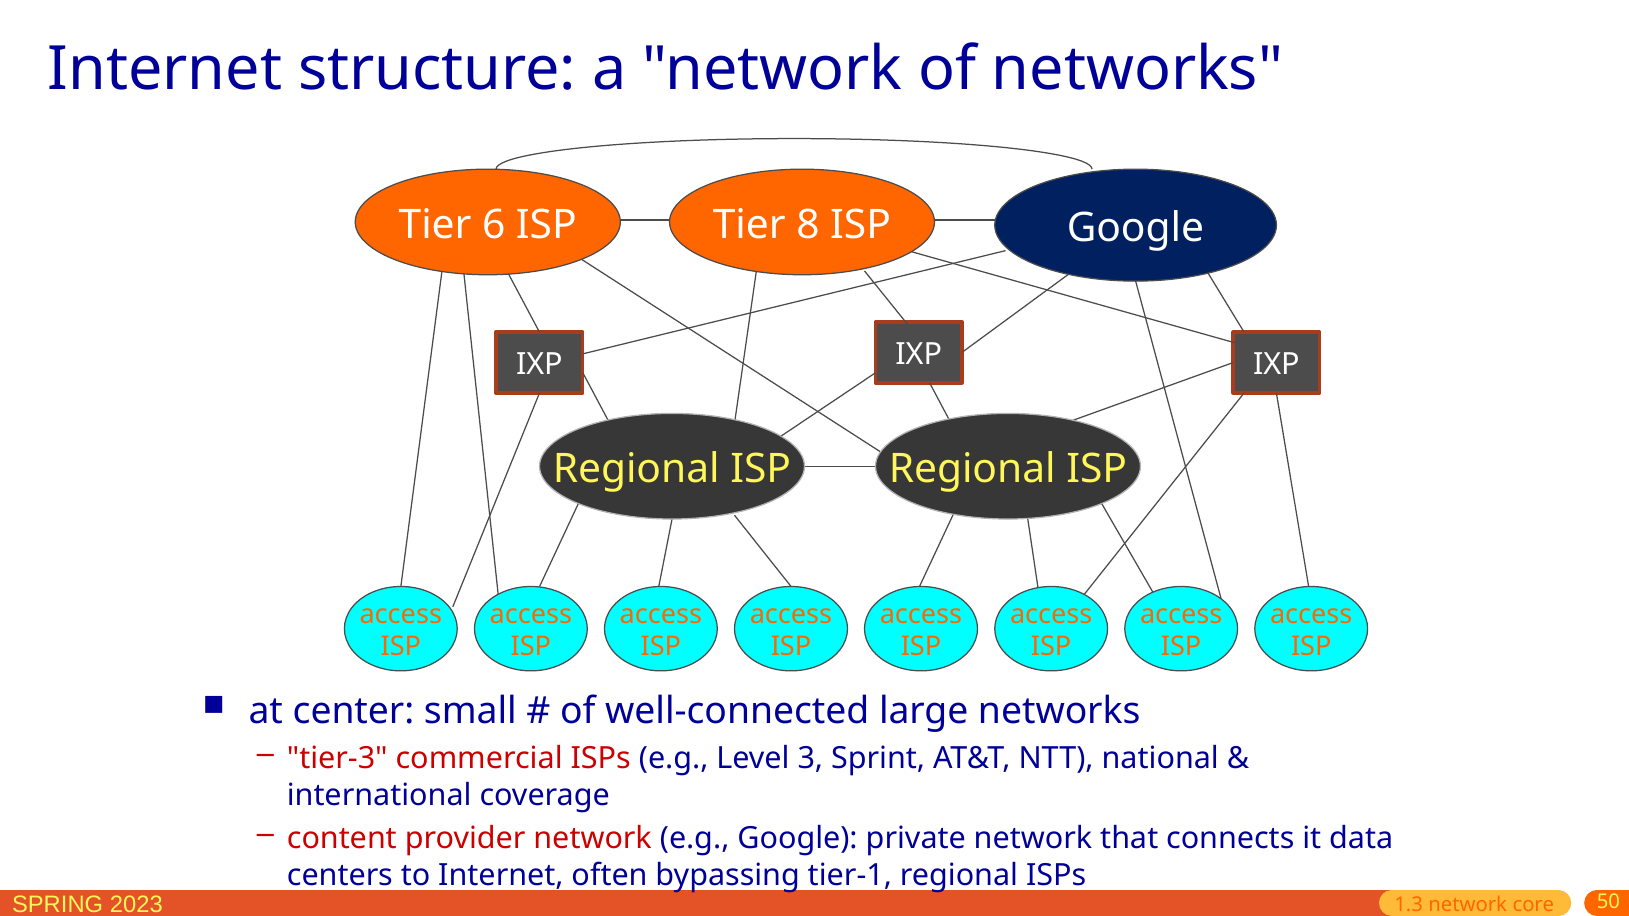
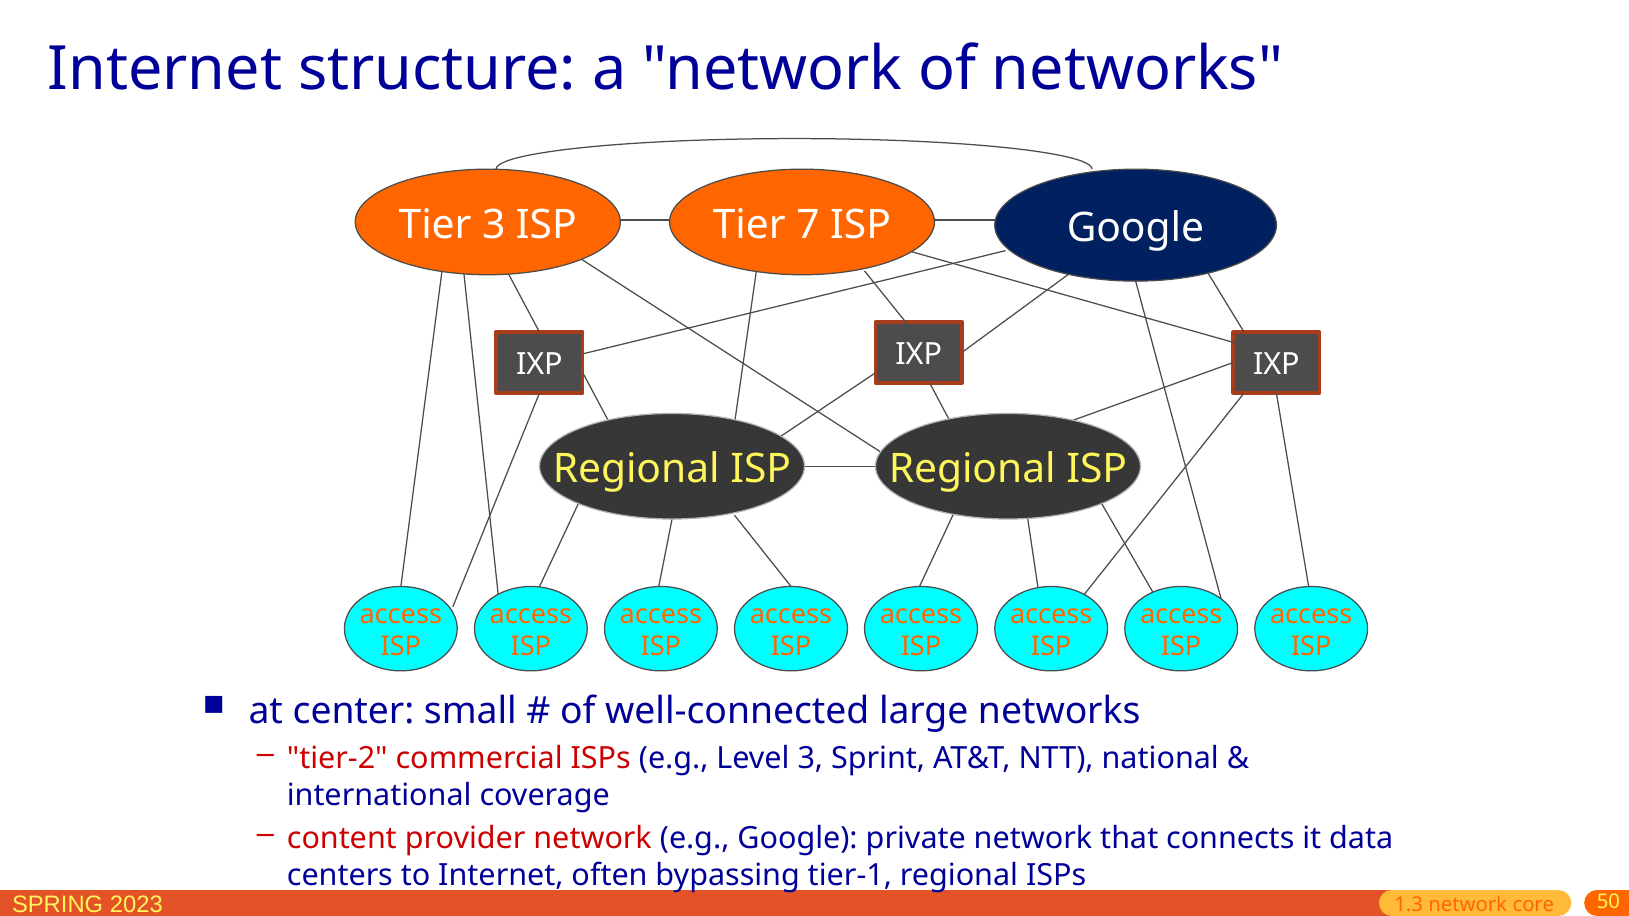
Tier 6: 6 -> 3 (494, 225)
8: 8 -> 7 (808, 225)
tier-3: tier-3 -> tier-2 (337, 759)
